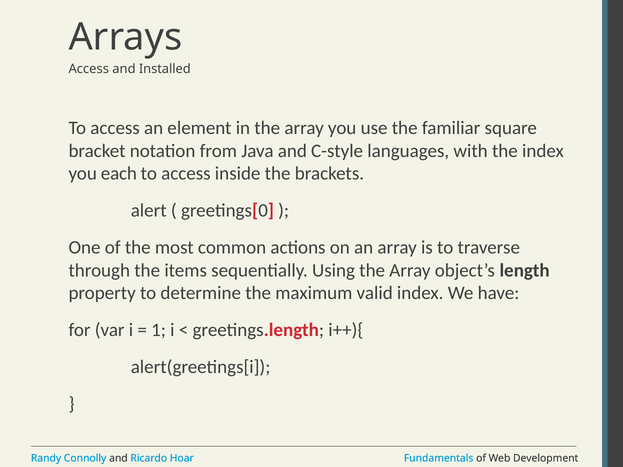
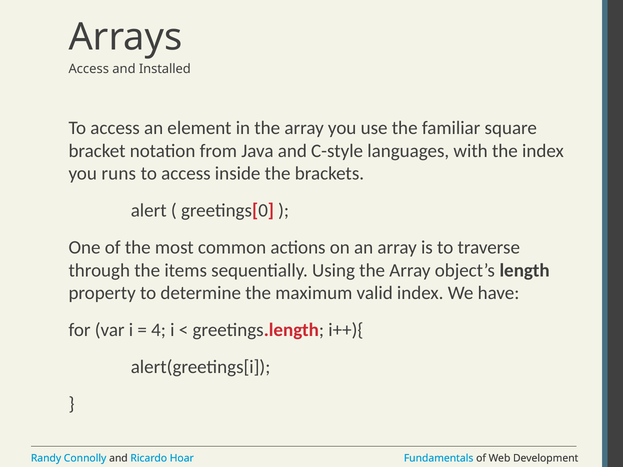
each: each -> runs (119, 174)
1: 1 -> 4 (159, 330)
